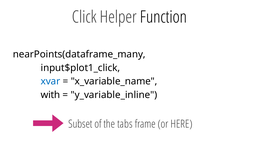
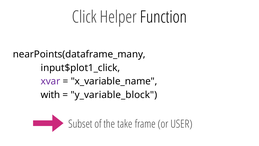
xvar colour: blue -> purple (50, 81)
y_variable_inline: y_variable_inline -> y_variable_block (114, 95)
tabs: tabs -> take (125, 124)
HERE: HERE -> USER (181, 124)
